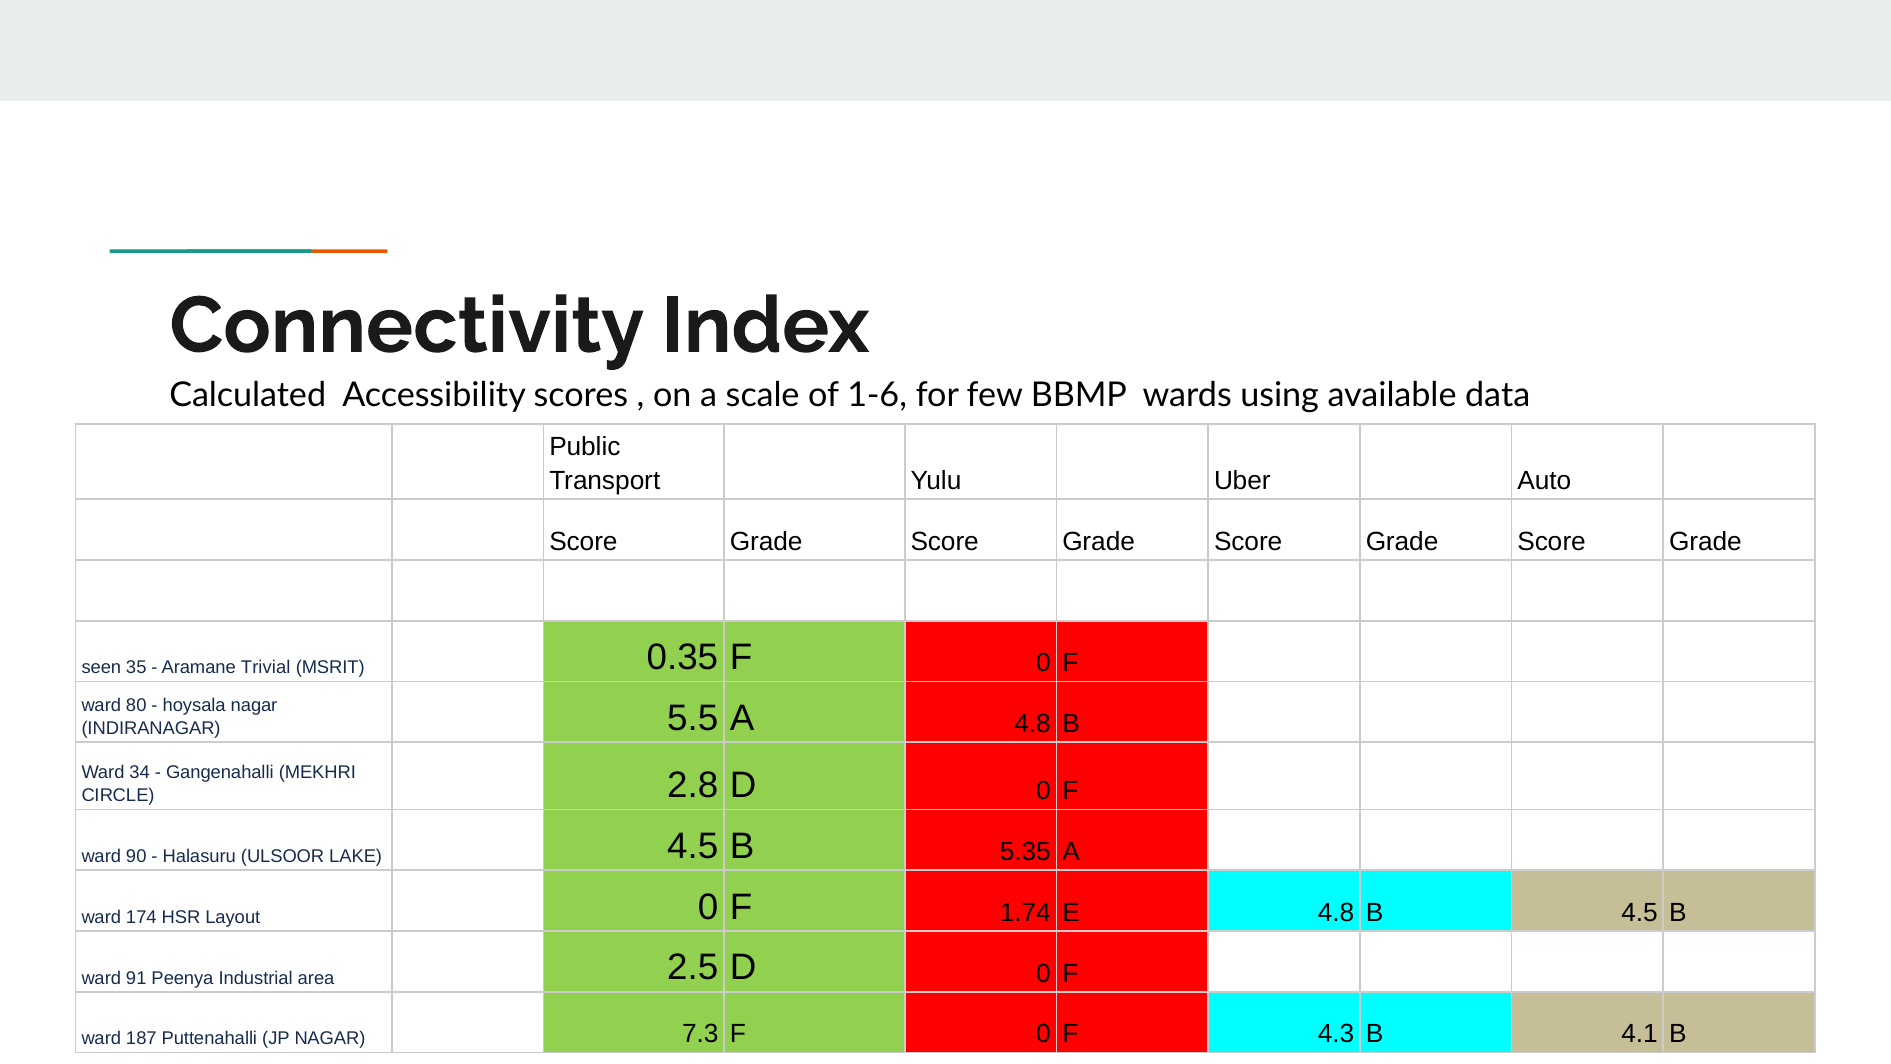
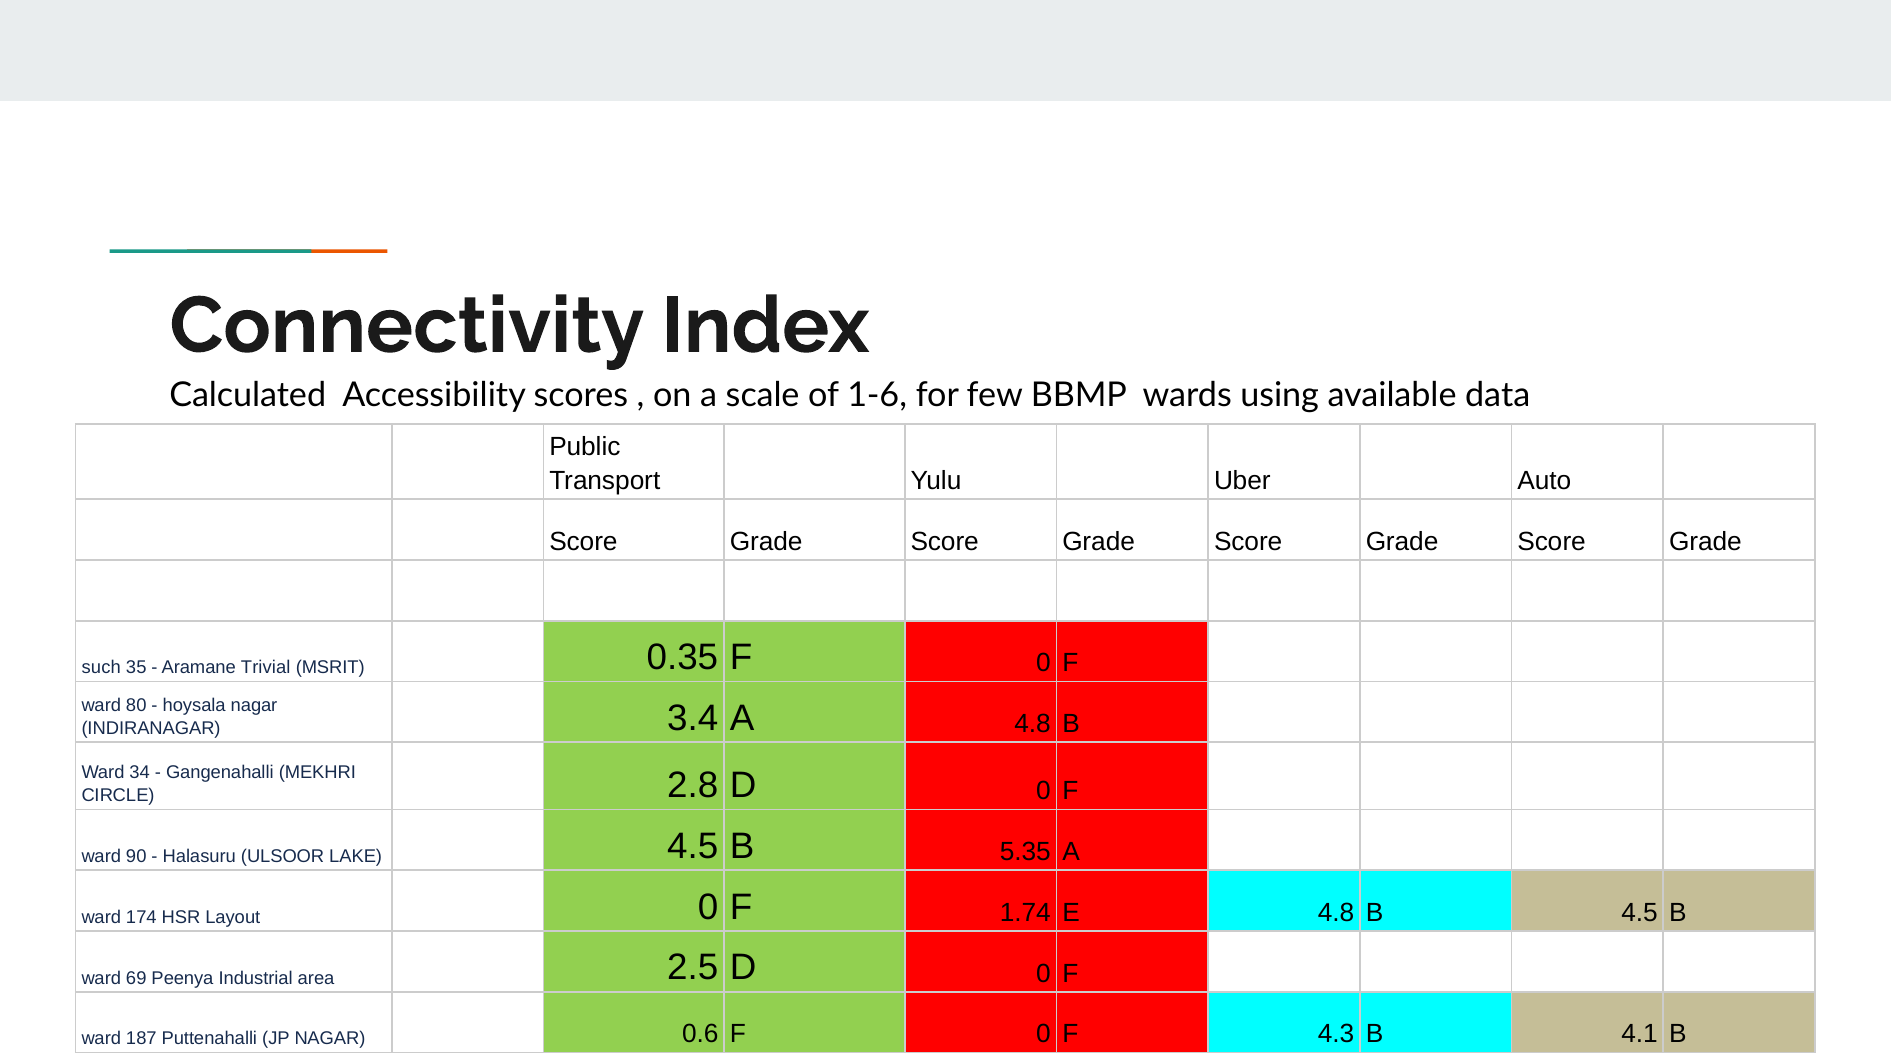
seen: seen -> such (101, 668)
5.5: 5.5 -> 3.4 (693, 718)
91: 91 -> 69 (136, 978)
7.3: 7.3 -> 0.6 (700, 1034)
